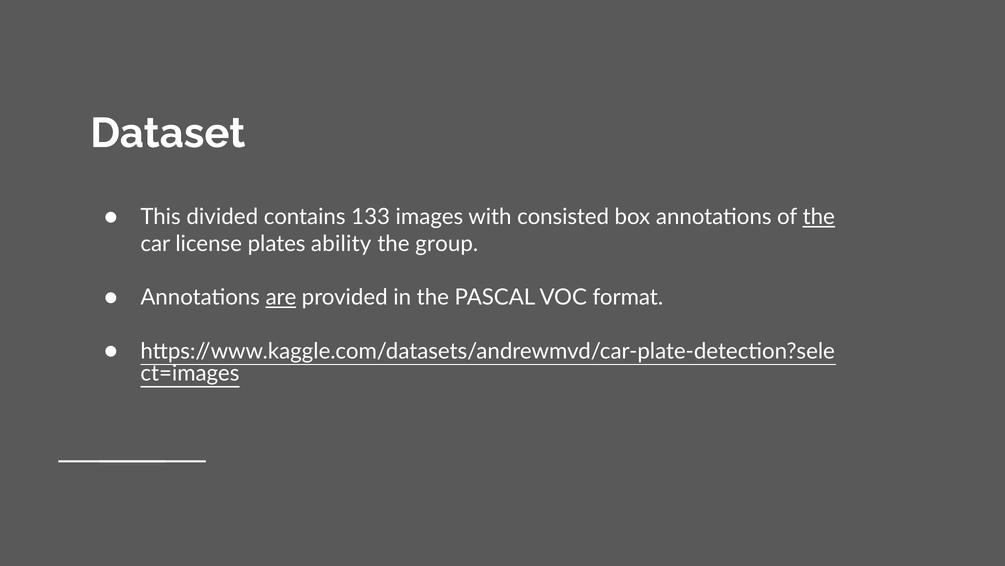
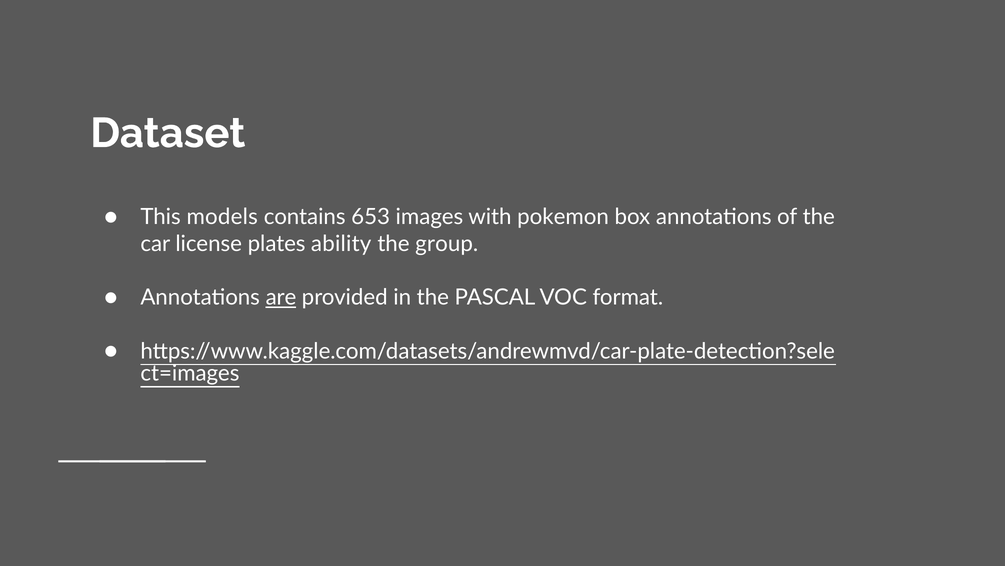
divided: divided -> models (222, 217)
133: 133 -> 653 (371, 217)
consisted: consisted -> pokemon (563, 217)
the underline: present -> none (819, 217)
